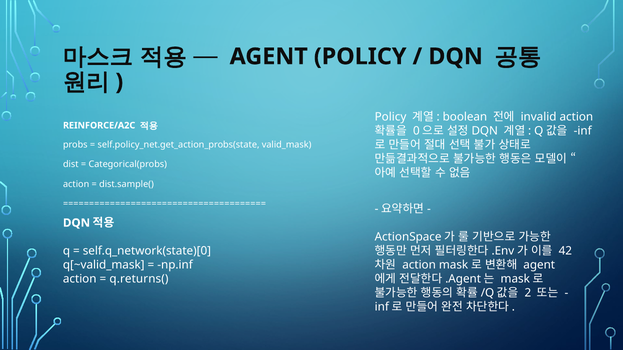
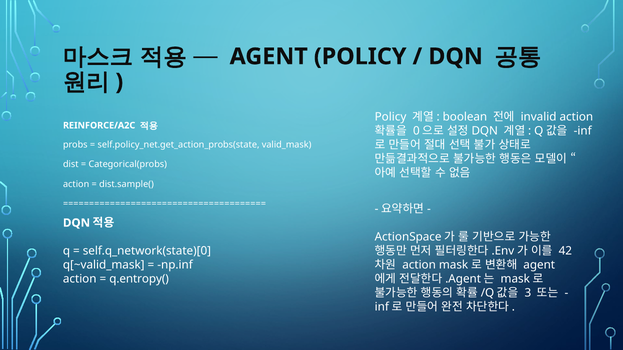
q.returns(: q.returns( -> q.entropy( (139, 279)
2: 2 -> 3 (528, 293)
